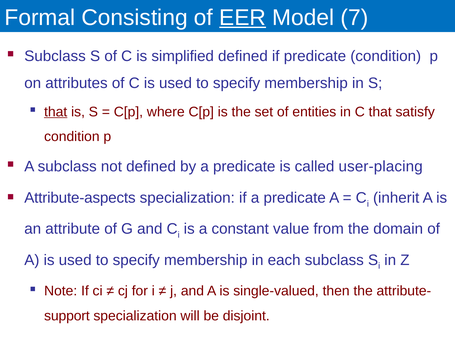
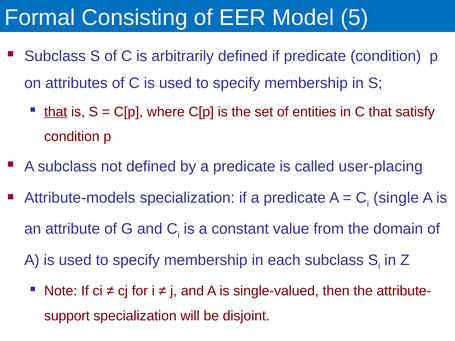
EER underline: present -> none (243, 18)
7: 7 -> 5 (354, 18)
simplified: simplified -> arbitrarily (183, 56)
Attribute-aspects: Attribute-aspects -> Attribute-models (80, 198)
inherit: inherit -> single (396, 198)
